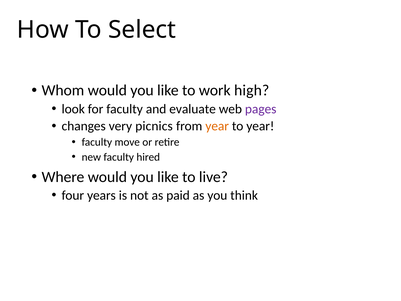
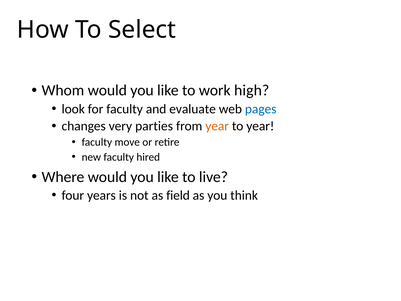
pages colour: purple -> blue (261, 109)
picnics: picnics -> parties (154, 126)
paid: paid -> field (178, 195)
